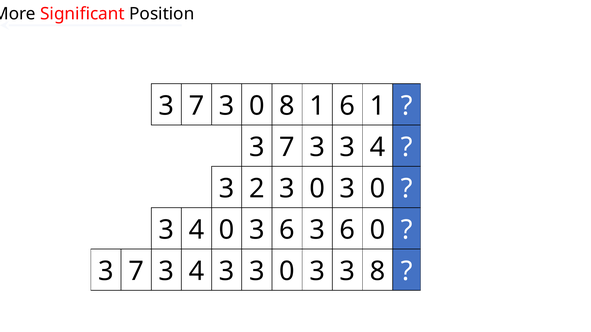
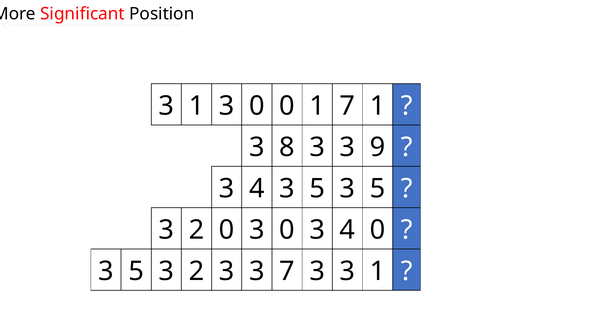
7: 7 -> 1 (197, 106)
0 8: 8 -> 0 (287, 106)
1 6: 6 -> 7 (347, 106)
7: 7 -> 8 (287, 147)
3 3 4: 4 -> 9 (378, 147)
2: 2 -> 4 (257, 189)
0: 0 -> 5 (317, 189)
0: 0 -> 5 (378, 189)
4: 4 -> 2 (197, 230)
0 3 6: 6 -> 0 (287, 230)
6: 6 -> 4 (347, 230)
7: 7 -> 5 (136, 272)
4: 4 -> 2 (197, 272)
3 3 0: 0 -> 7 (287, 272)
3 3 8: 8 -> 1 (378, 272)
